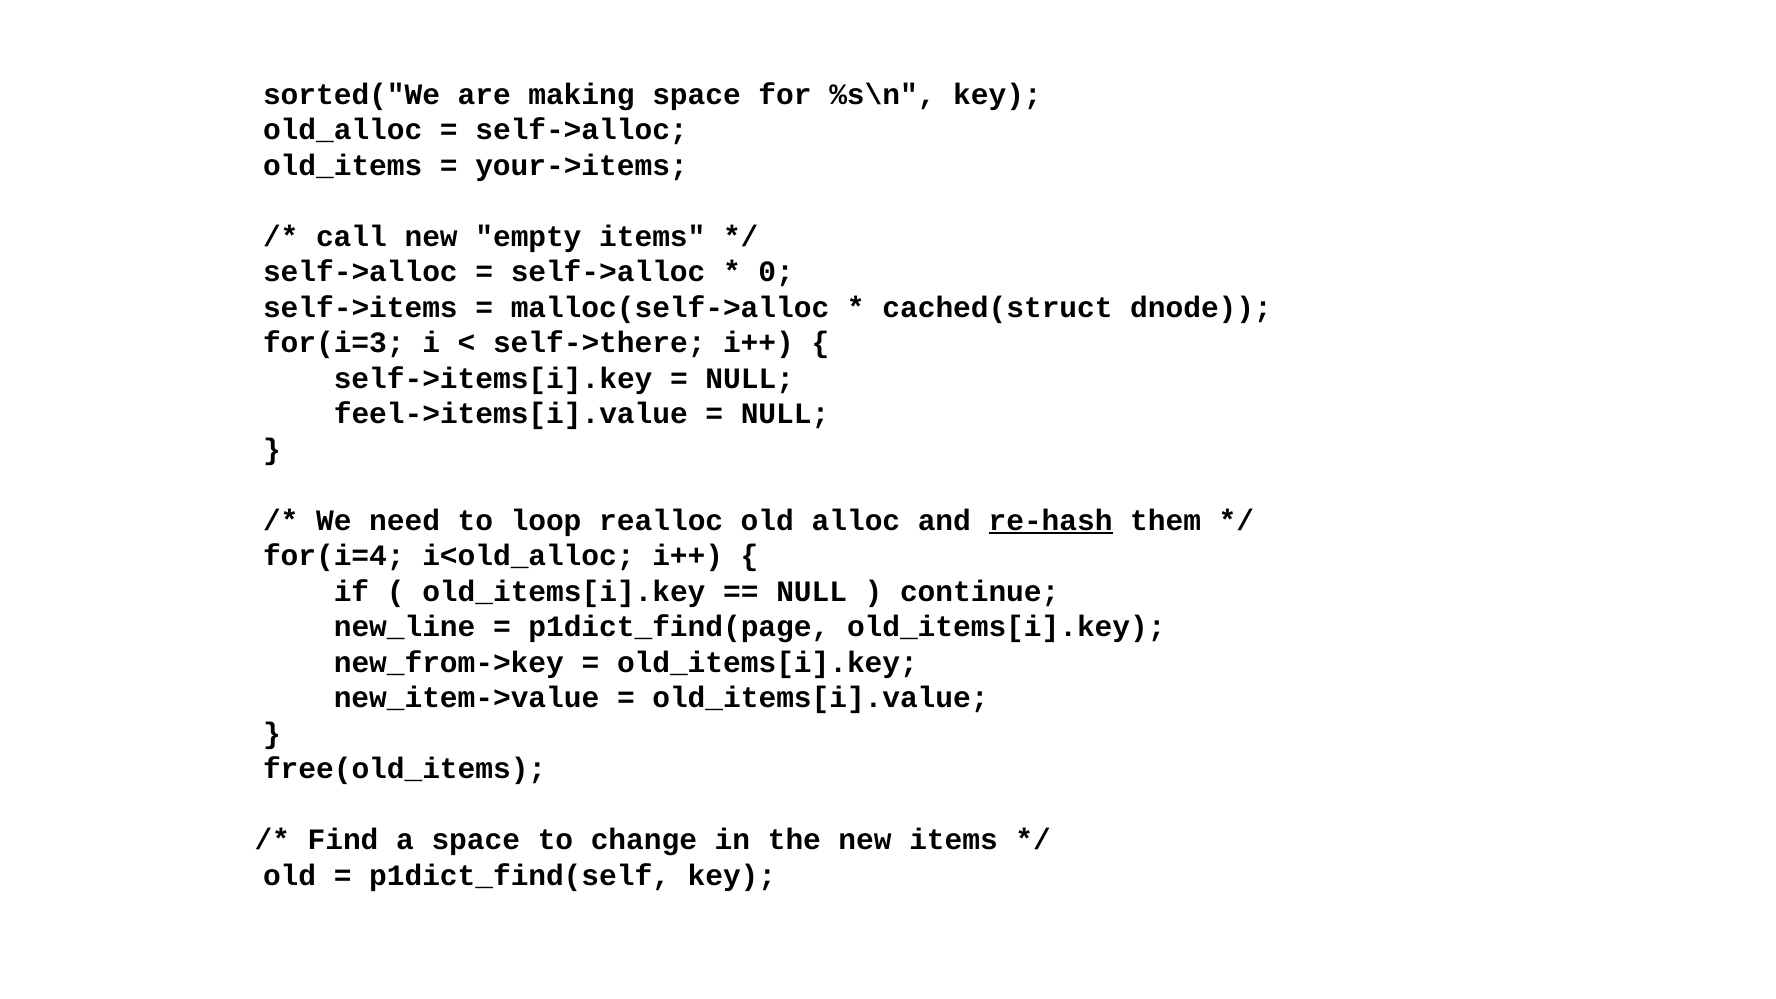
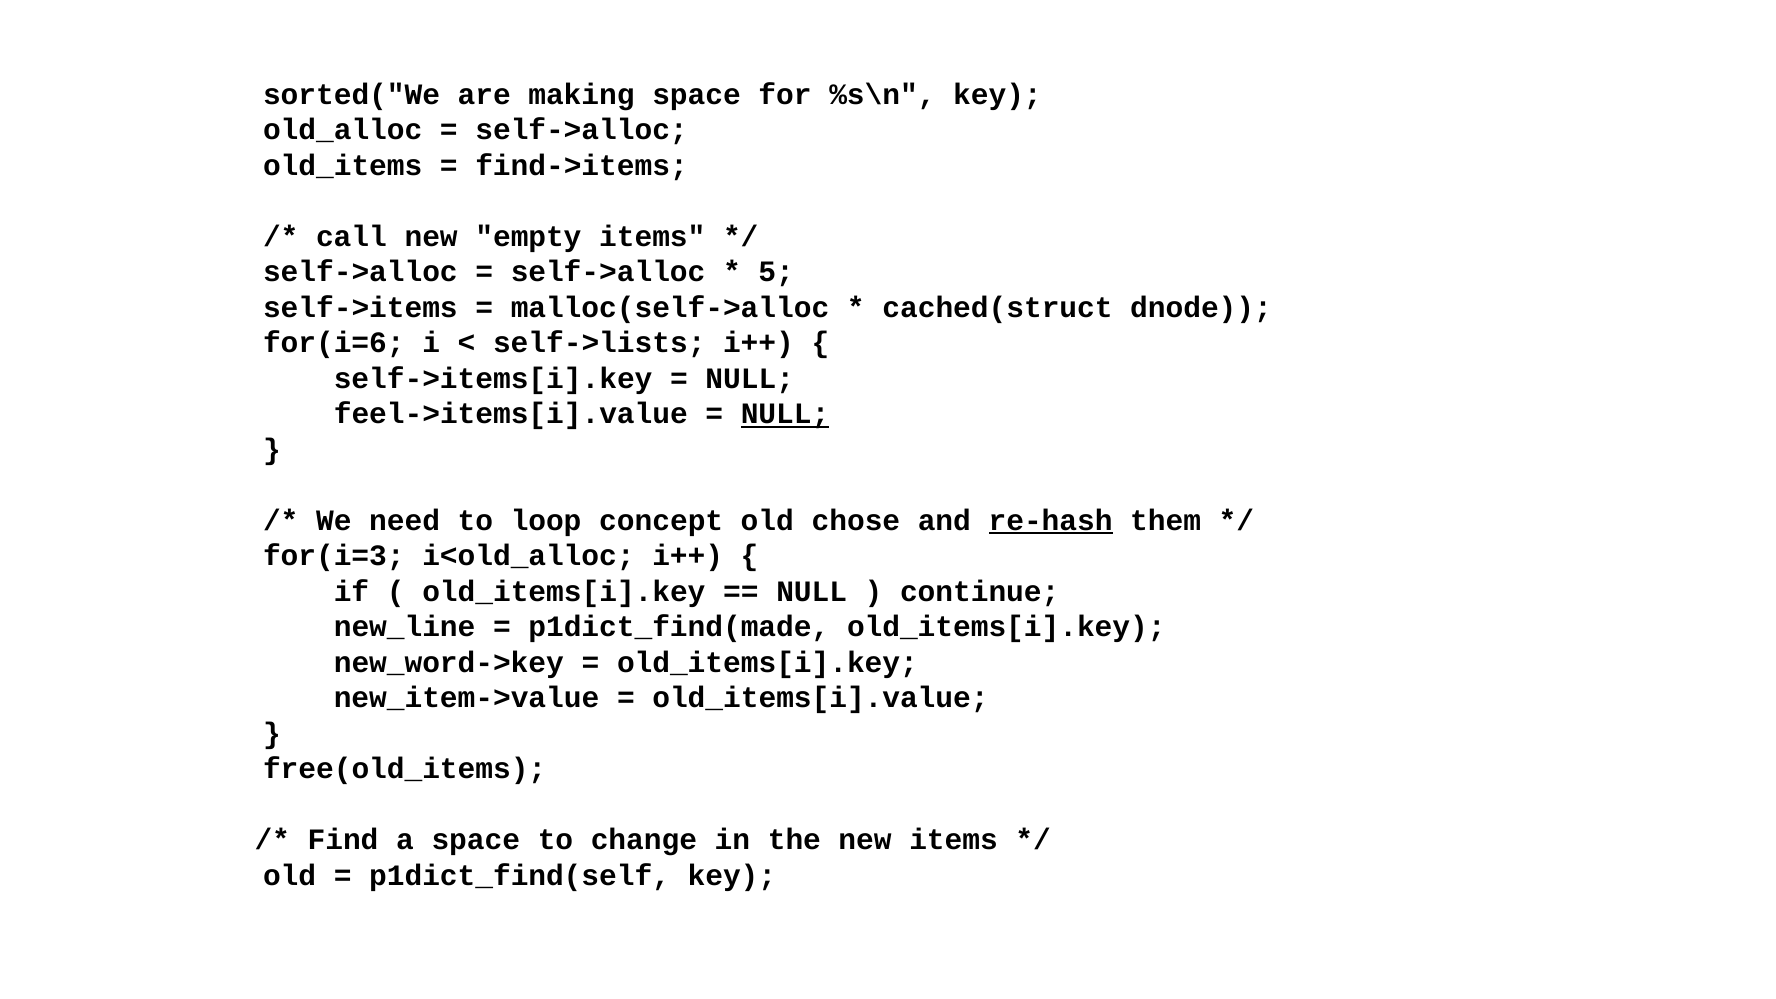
your->items: your->items -> find->items (582, 165)
0: 0 -> 5 (776, 272)
for(i=3: for(i=3 -> for(i=6 (334, 343)
self->there: self->there -> self->lists (599, 343)
NULL underline: none -> present (785, 414)
realloc: realloc -> concept (661, 520)
alloc: alloc -> chose (856, 520)
for(i=4: for(i=4 -> for(i=3 (334, 556)
p1dict_find(page: p1dict_find(page -> p1dict_find(made (679, 627)
new_from->key: new_from->key -> new_word->key (449, 662)
